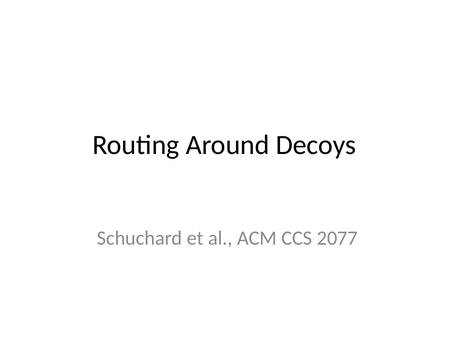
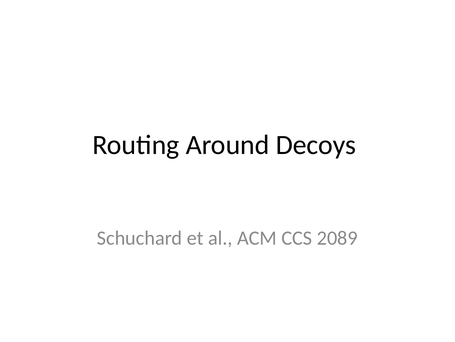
2077: 2077 -> 2089 (337, 238)
